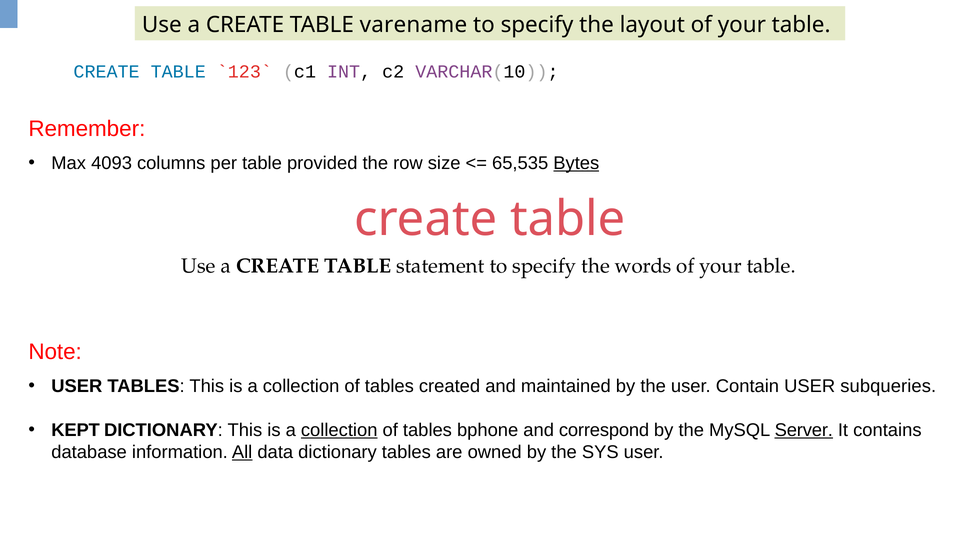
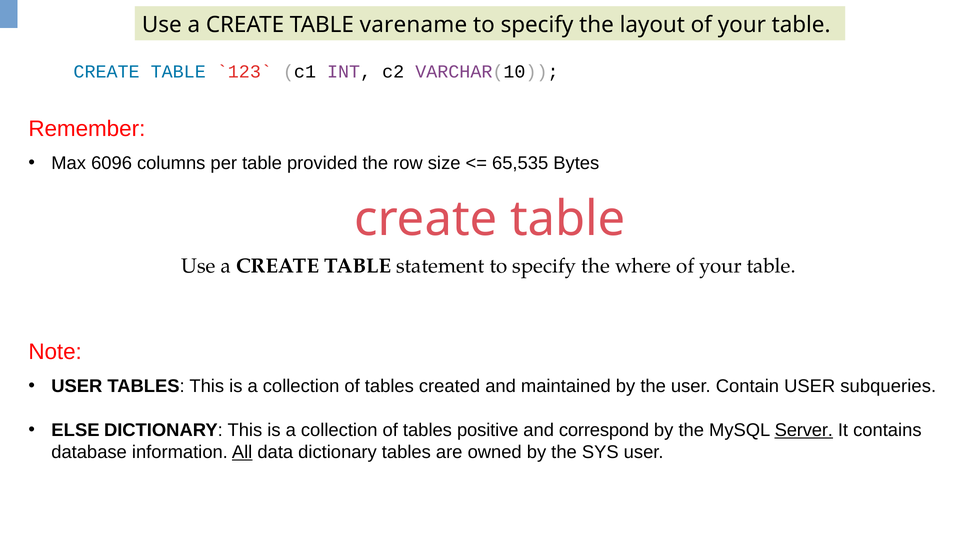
4093: 4093 -> 6096 (112, 163)
Bytes underline: present -> none (576, 163)
words: words -> where (643, 266)
KEPT: KEPT -> ELSE (75, 430)
collection underline: present -> none (339, 430)
bphone: bphone -> positive (488, 430)
